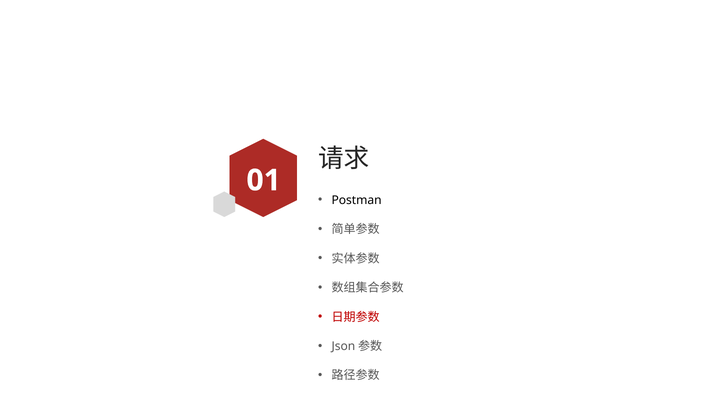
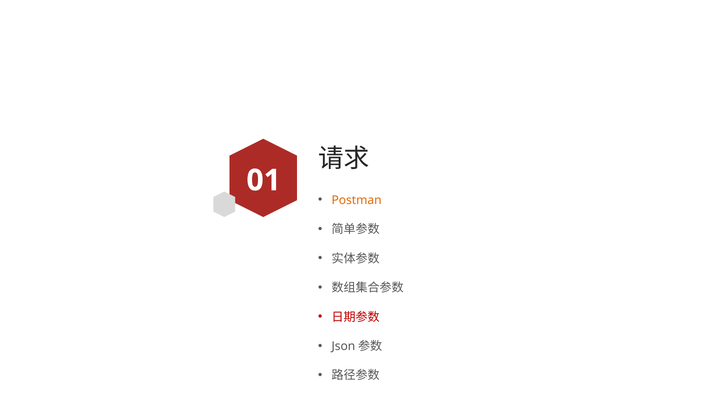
Postman colour: black -> orange (357, 200)
